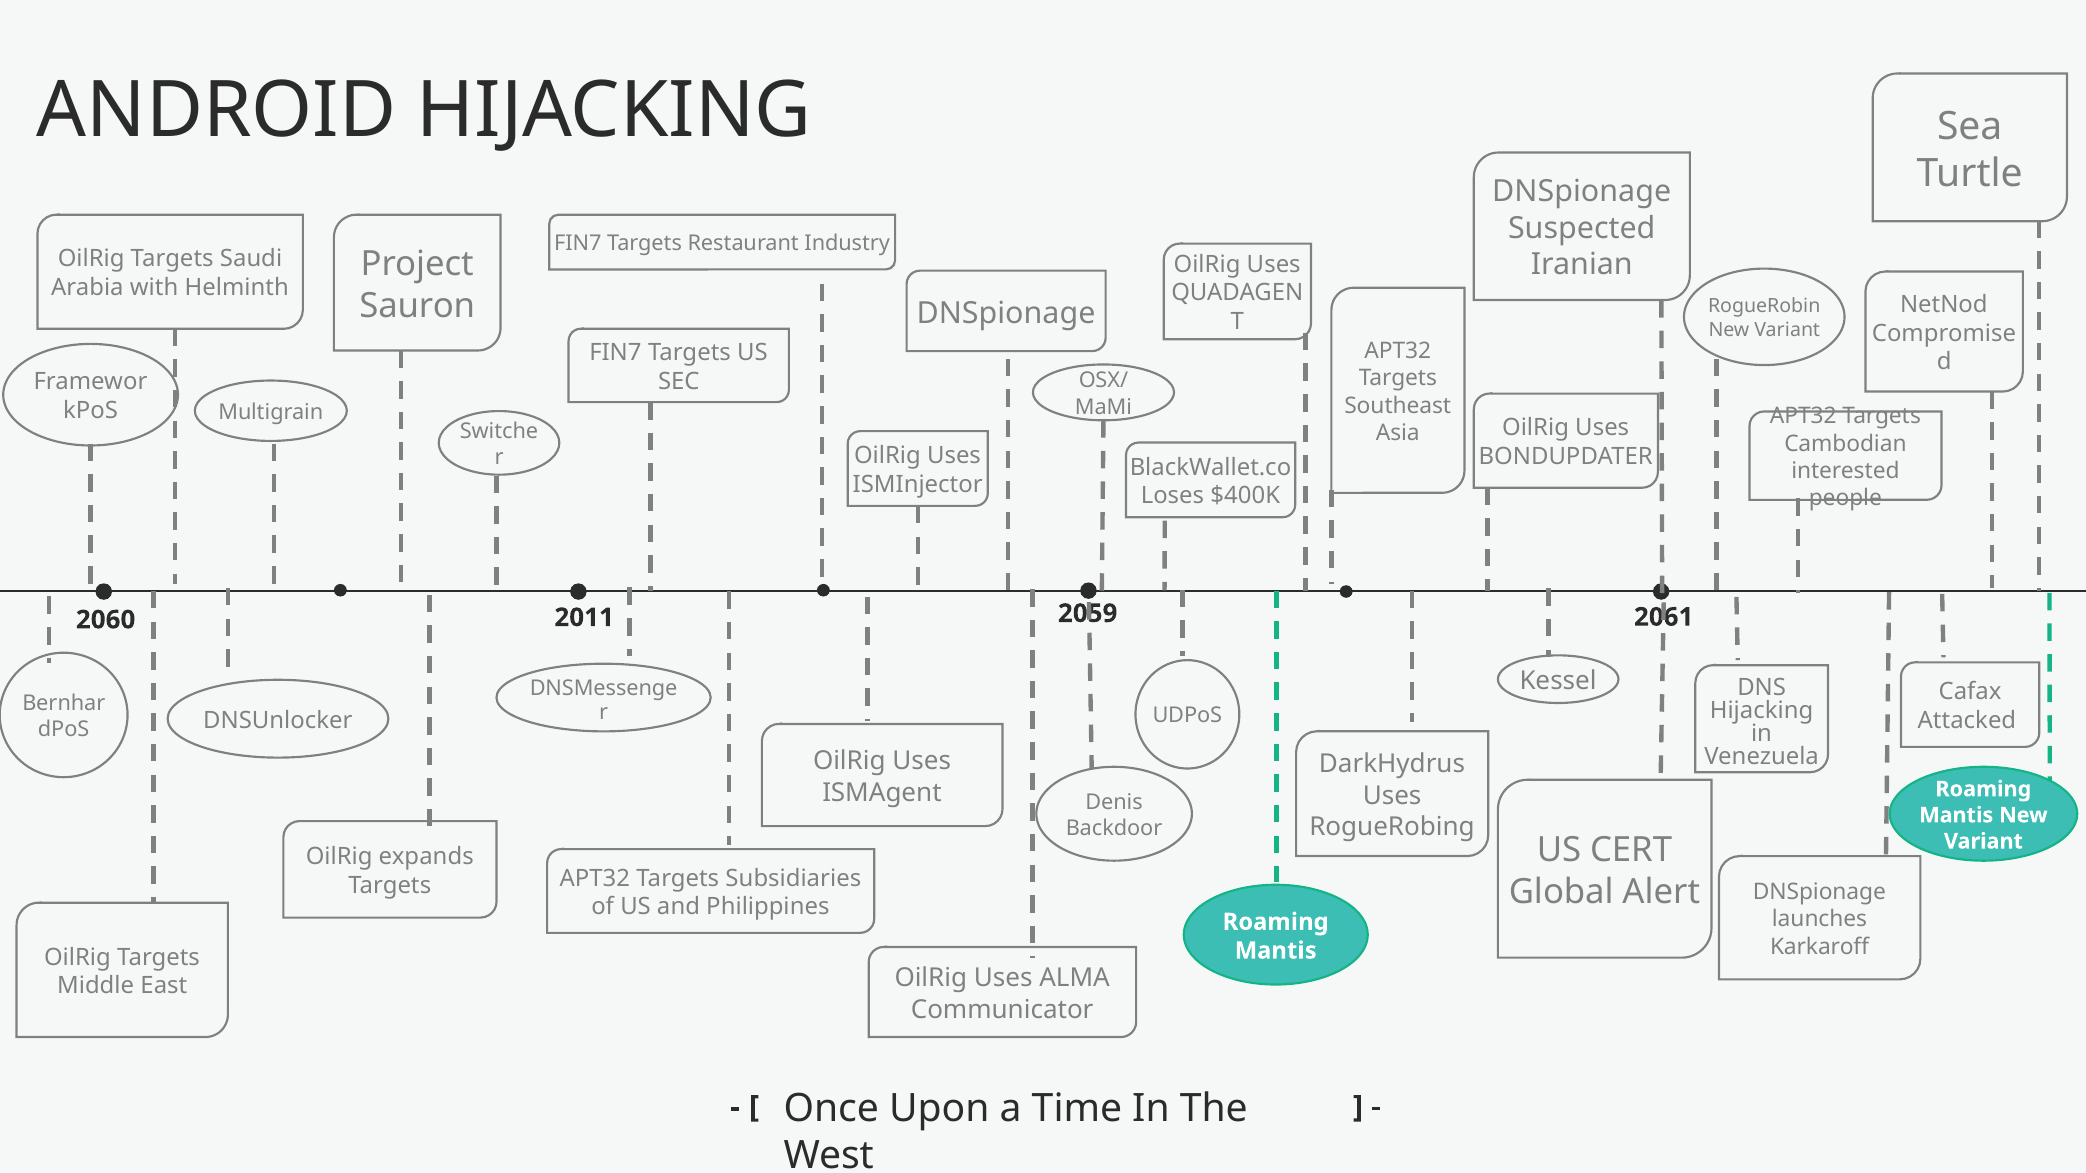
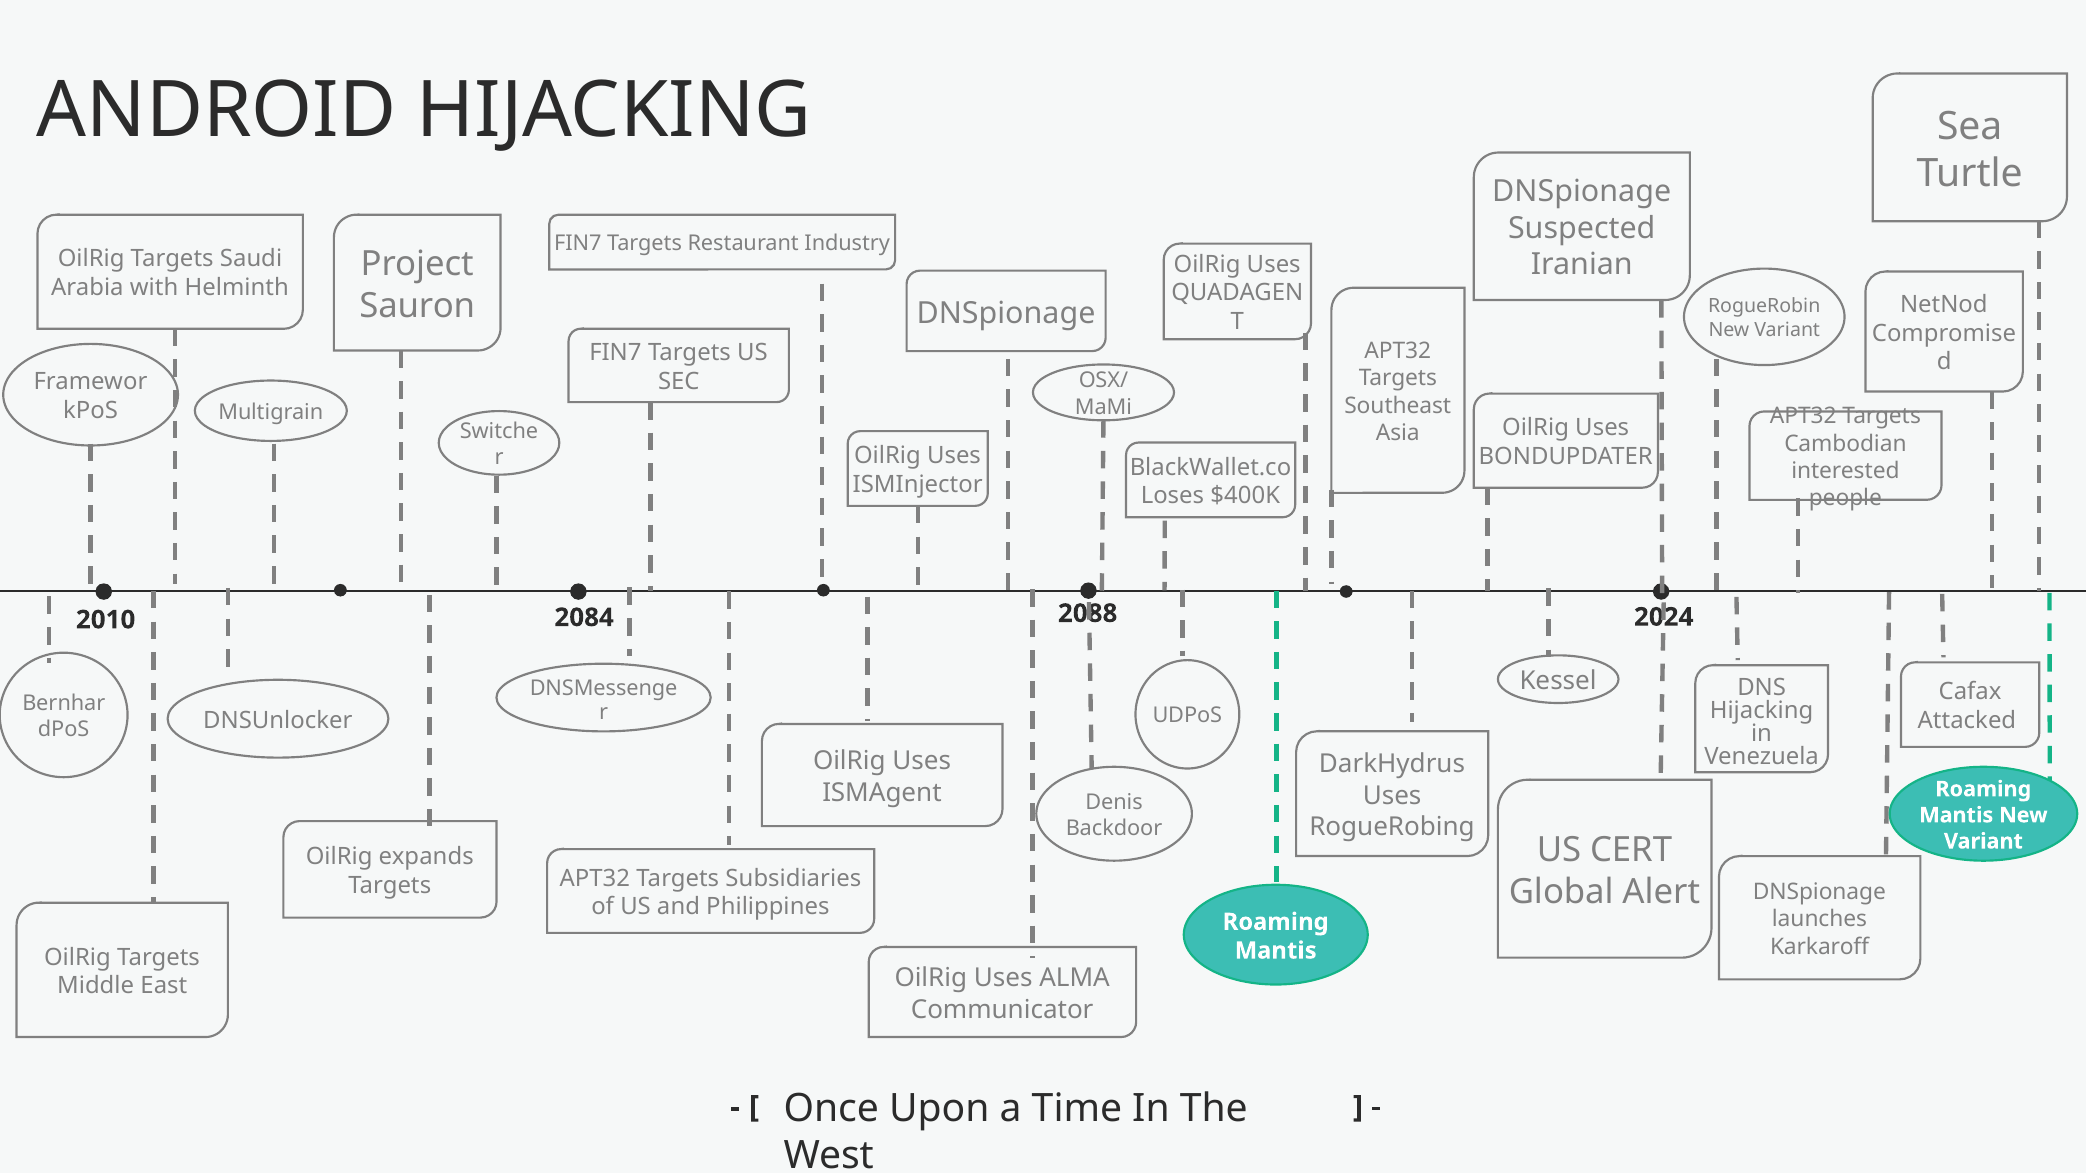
2059: 2059 -> 2088 (1088, 614)
2061: 2061 -> 2024 (1664, 617)
2011: 2011 -> 2084 (584, 618)
2060: 2060 -> 2010 (106, 620)
